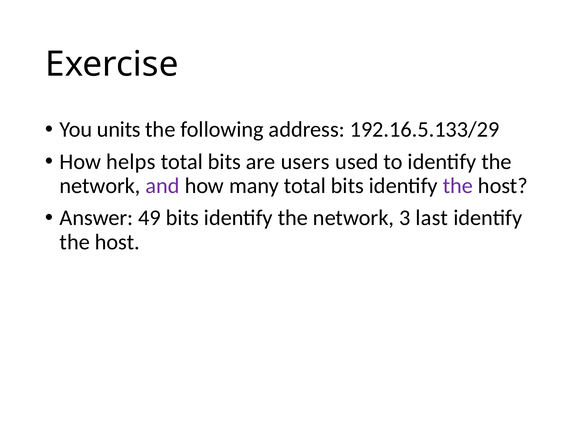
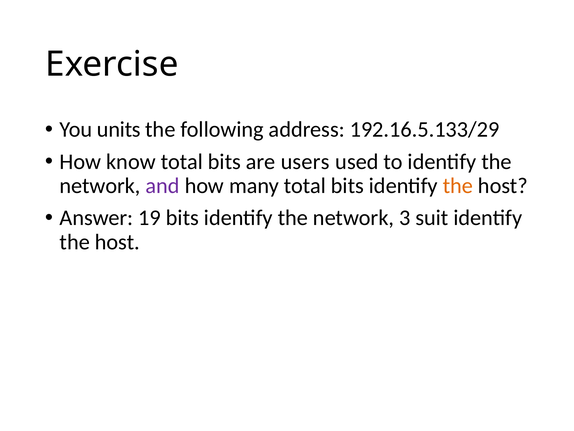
helps: helps -> know (131, 161)
the colour: purple -> orange (458, 186)
49: 49 -> 19 (150, 218)
last: last -> suit (432, 218)
